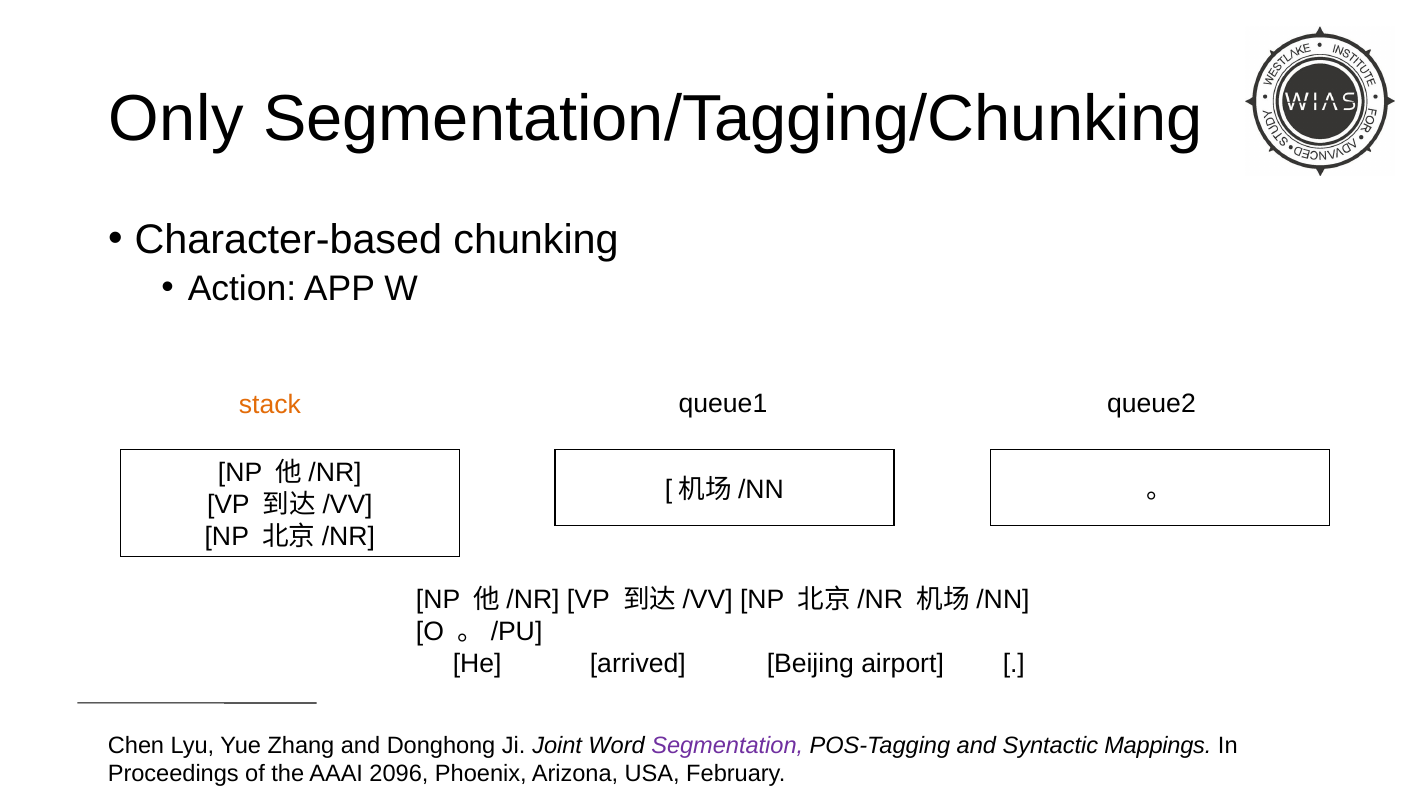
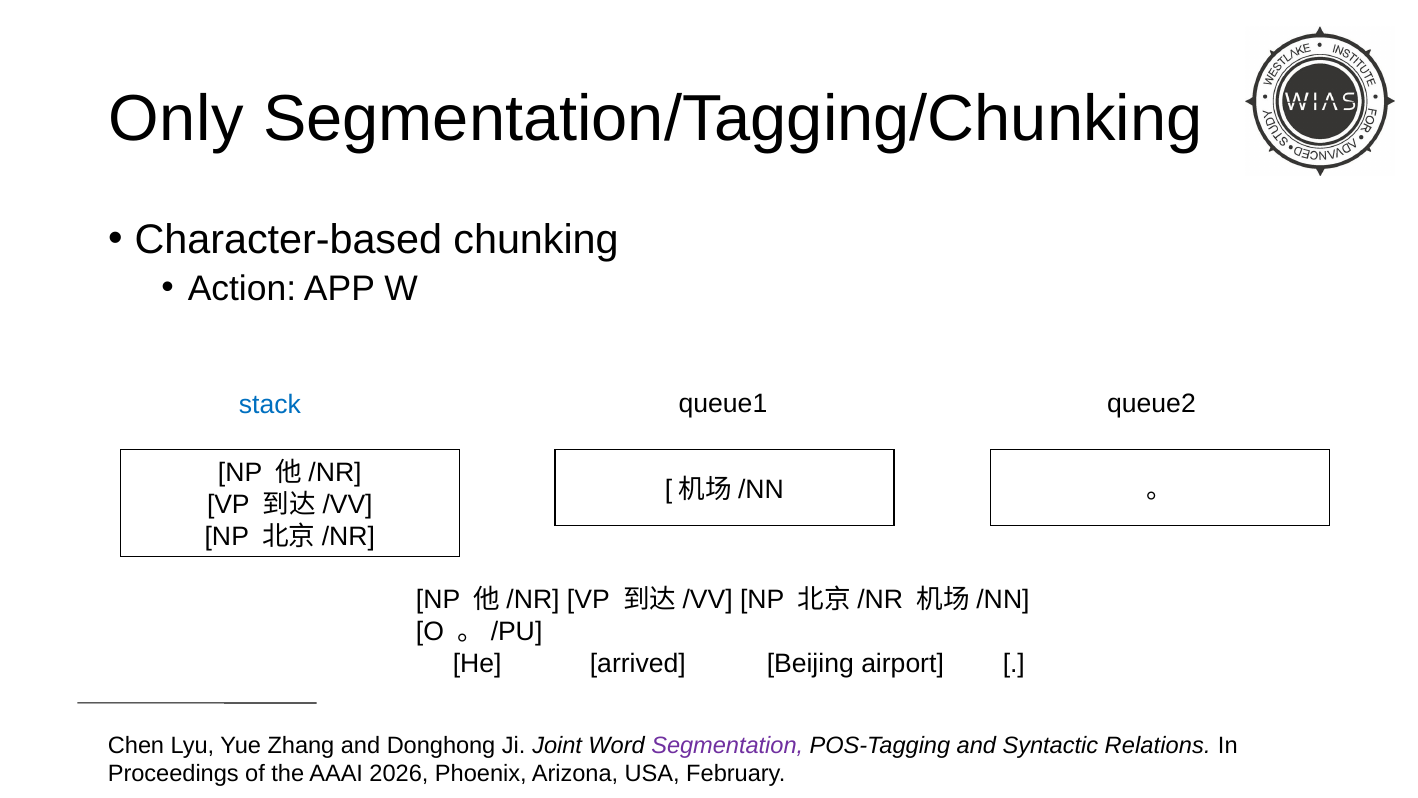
stack colour: orange -> blue (270, 405)
Mappings: Mappings -> Relations (1158, 745)
2096: 2096 -> 2026 (399, 774)
